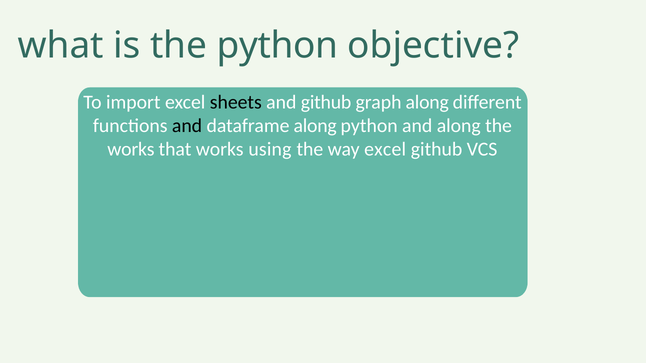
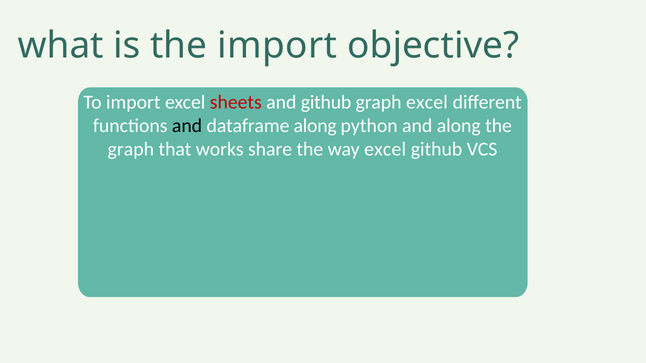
the python: python -> import (277, 46)
sheets colour: black -> red (236, 102)
graph along: along -> excel (427, 102)
works: works -> graph (131, 150)
using: using -> share (270, 150)
